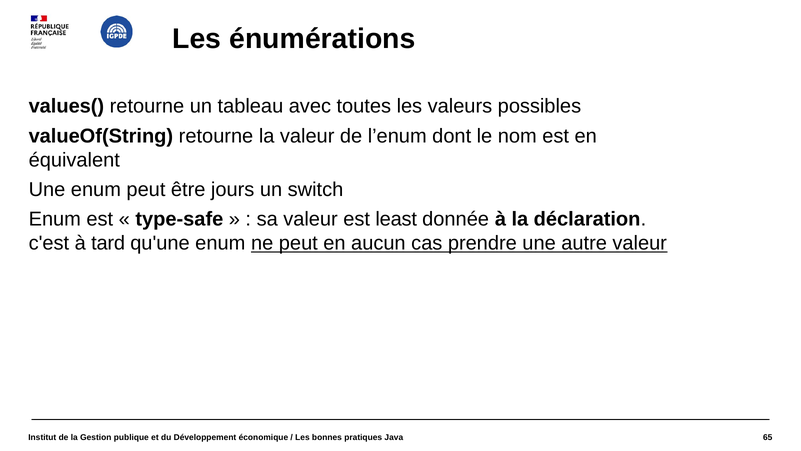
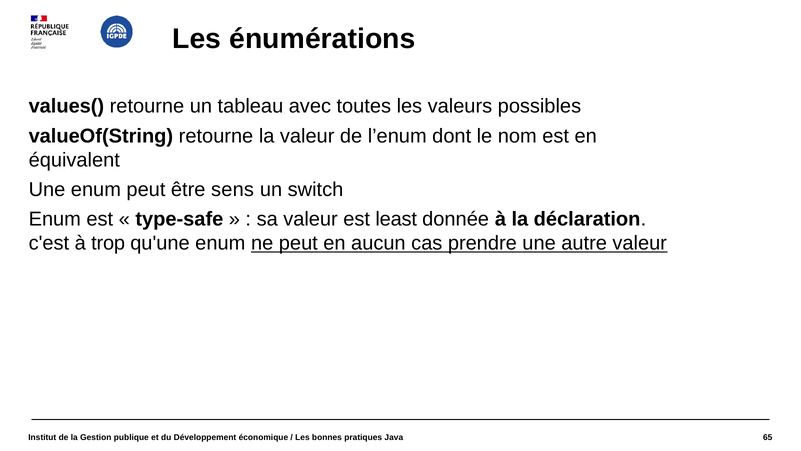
jours: jours -> sens (233, 189)
tard: tard -> trop (108, 243)
